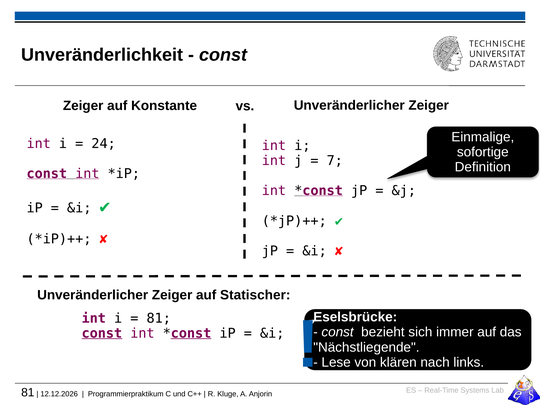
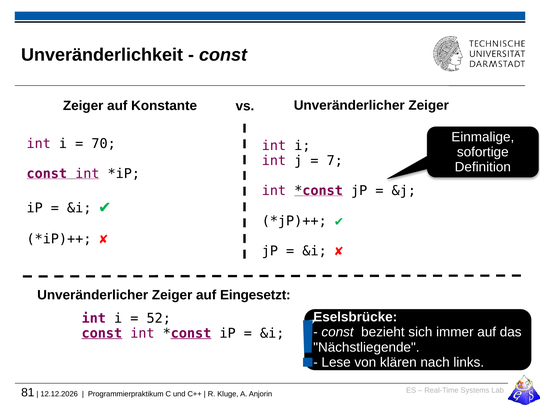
24: 24 -> 70 (104, 144)
Statischer: Statischer -> Eingesetzt (255, 295)
81: 81 -> 52 (159, 318)
